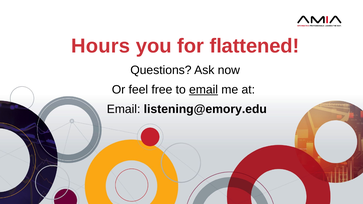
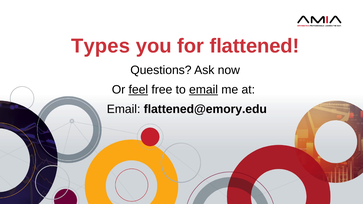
Hours: Hours -> Types (101, 46)
feel underline: none -> present (138, 90)
listening@emory.edu: listening@emory.edu -> flattened@emory.edu (205, 109)
